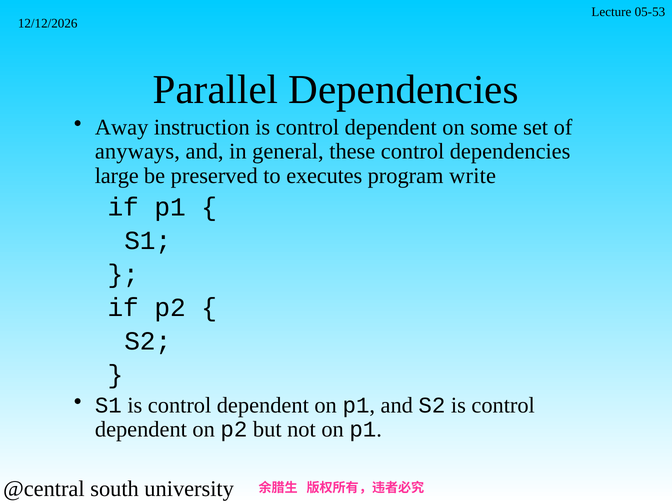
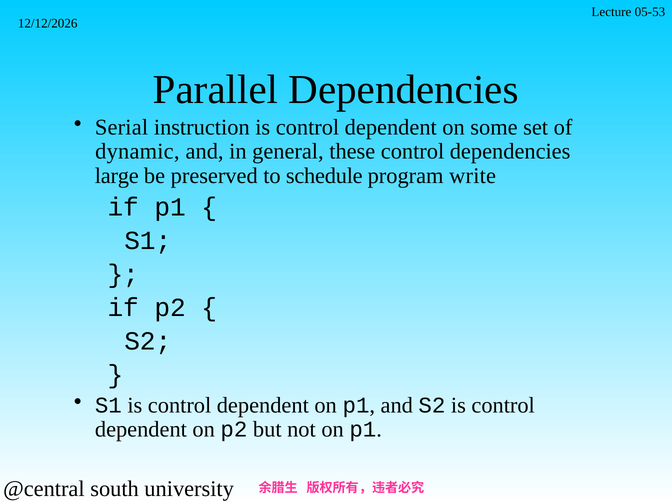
Away: Away -> Serial (122, 127)
anyways: anyways -> dynamic (137, 152)
executes: executes -> schedule (324, 176)
